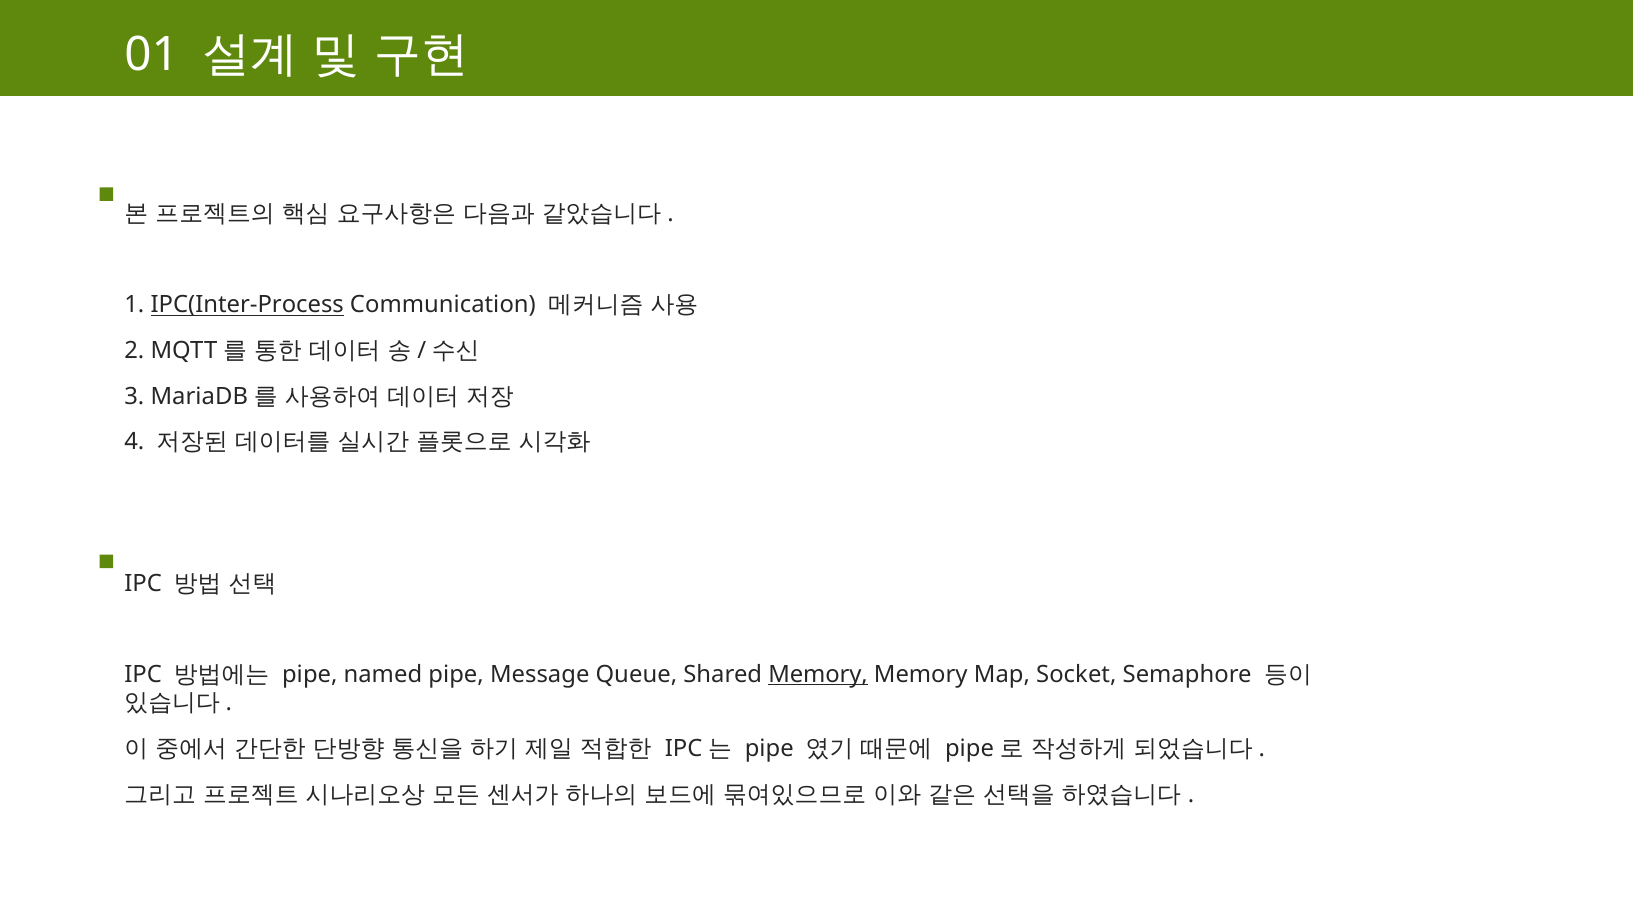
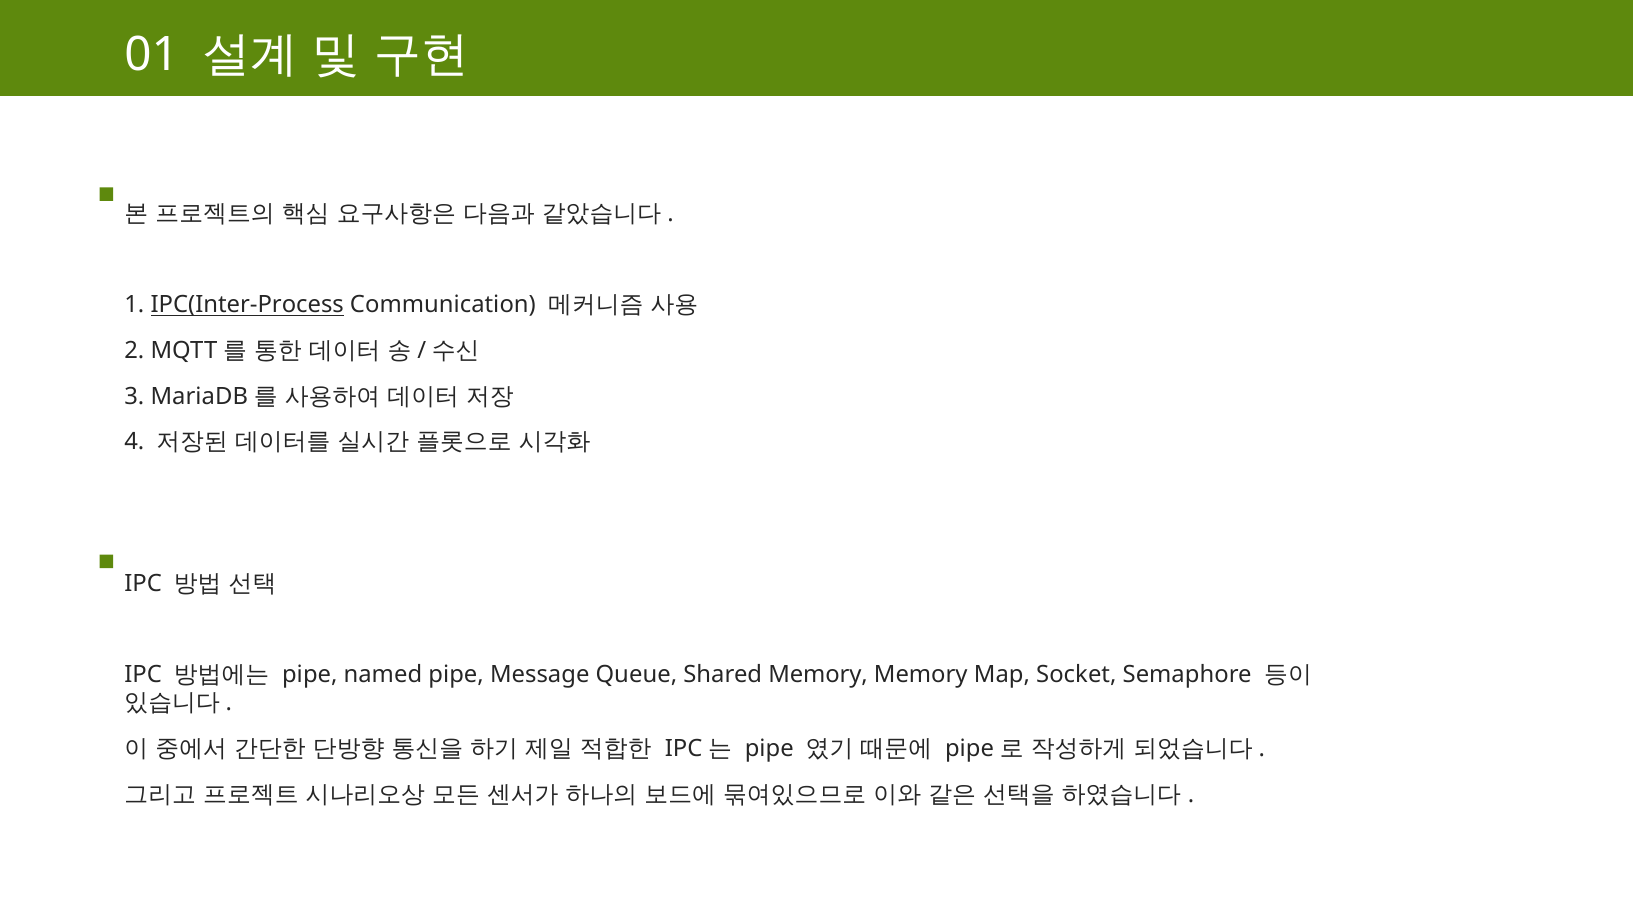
Memory underline: present -> none (818, 675)
